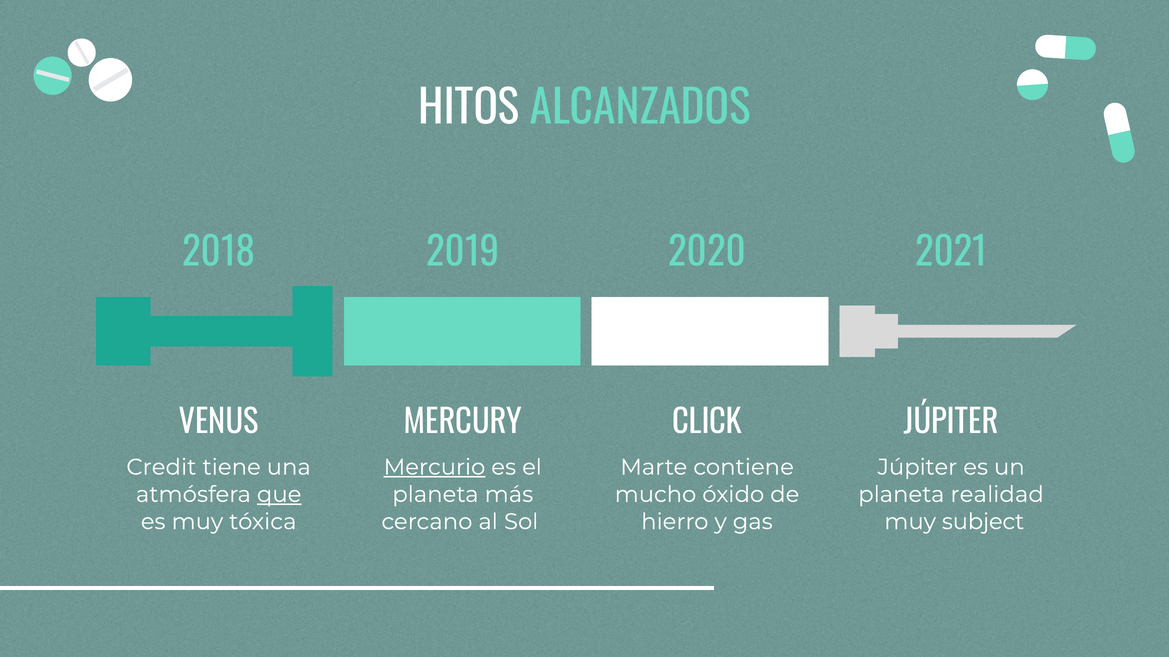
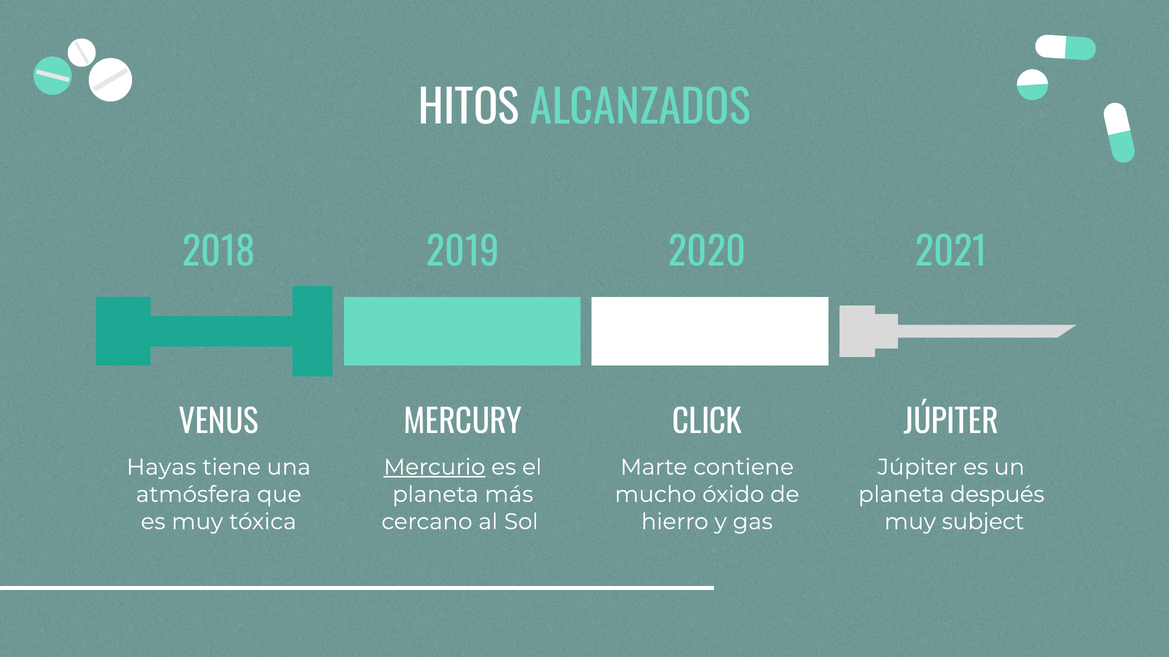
Credit: Credit -> Hayas (161, 468)
que underline: present -> none (279, 495)
realidad: realidad -> después (997, 495)
